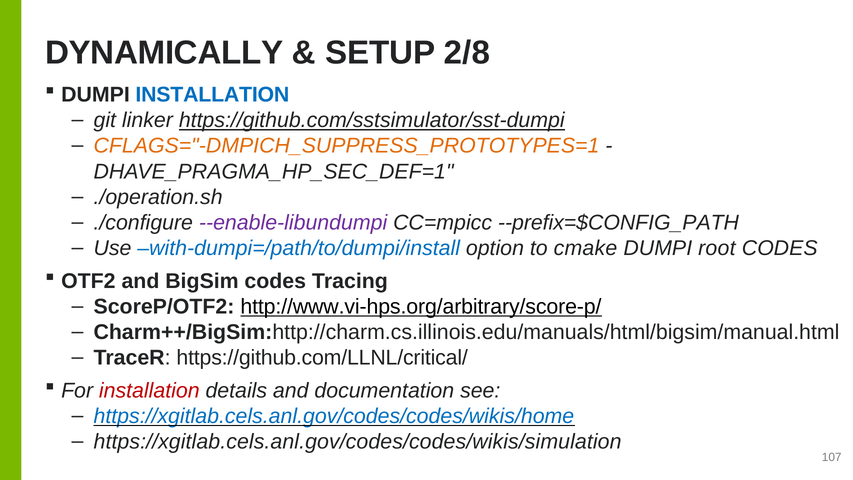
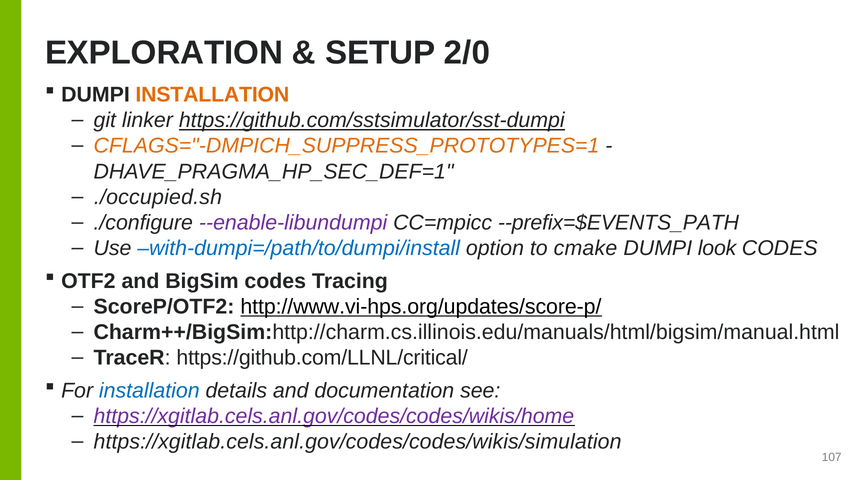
DYNAMICALLY: DYNAMICALLY -> EXPLORATION (164, 53)
2/8: 2/8 -> 2/0 (467, 53)
INSTALLATION colour: blue -> orange (212, 95)
./operation.sh: ./operation.sh -> ./occupied.sh (158, 197)
--prefix=$CONFIG_PATH: --prefix=$CONFIG_PATH -> --prefix=$EVENTS_PATH (619, 223)
root: root -> look (717, 248)
http://www.vi-hps.org/arbitrary/score-p/: http://www.vi-hps.org/arbitrary/score-p/ -> http://www.vi-hps.org/updates/score-p/ (421, 307)
installation colour: red -> blue (149, 390)
https://xgitlab.cels.anl.gov/codes/codes/wikis/home colour: blue -> purple (334, 416)
